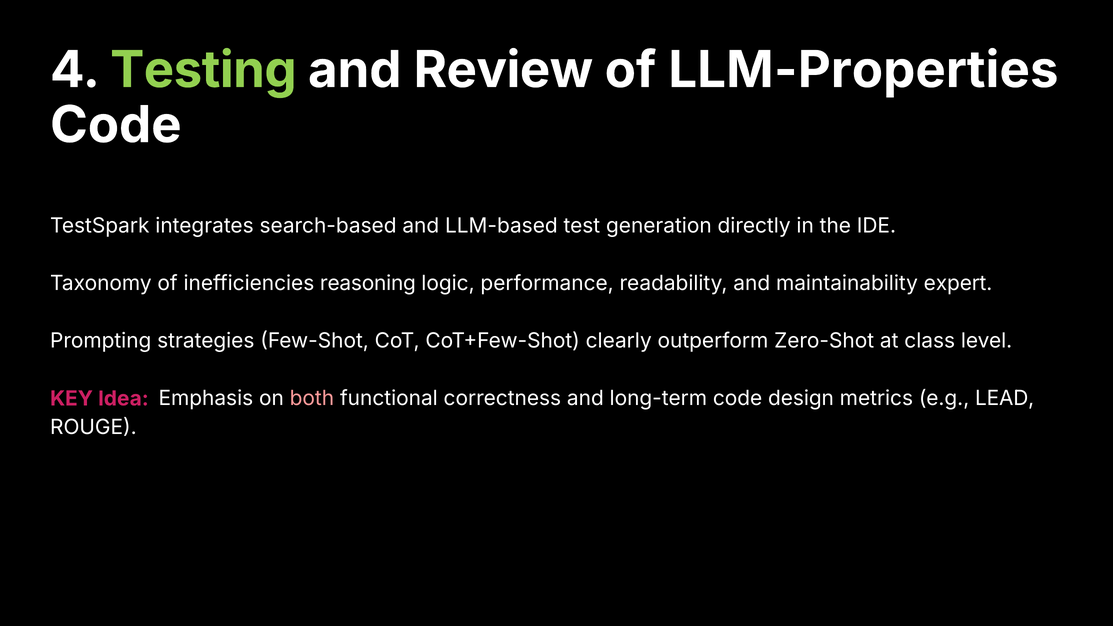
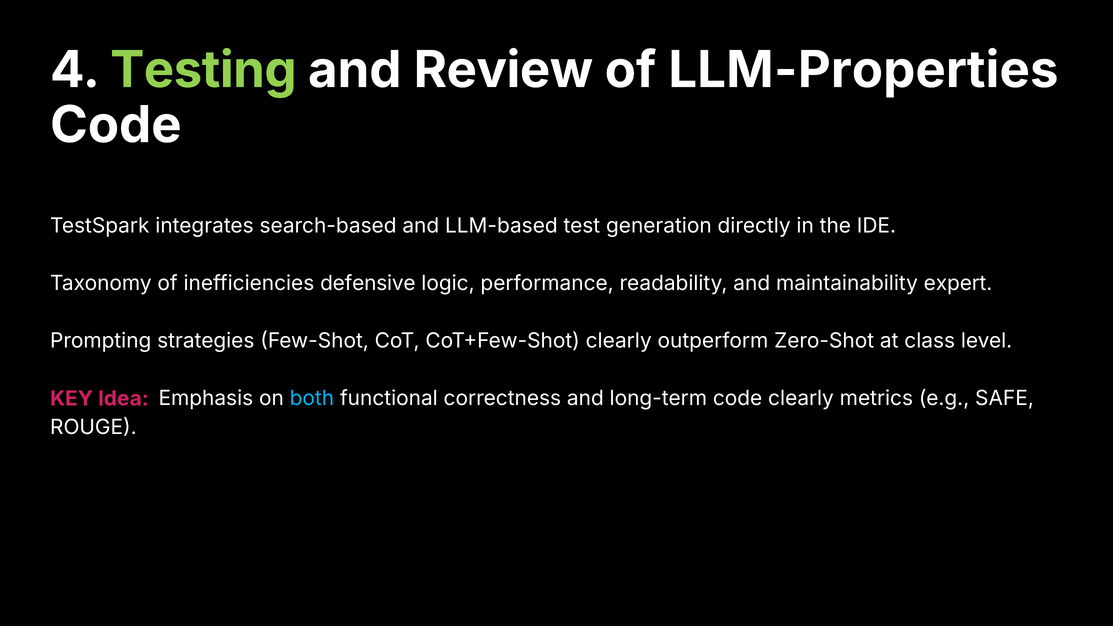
reasoning: reasoning -> defensive (368, 283)
both colour: pink -> light blue (312, 399)
code design: design -> clearly (801, 399)
LEAD: LEAD -> SAFE (1005, 399)
